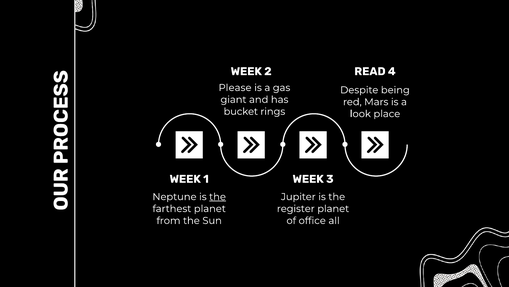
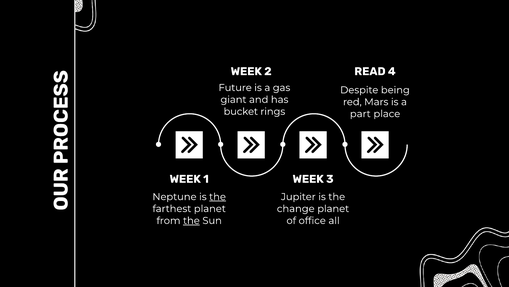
Please: Please -> Future (235, 88)
look: look -> part (360, 114)
register: register -> change (296, 208)
the underline: none -> present (191, 220)
